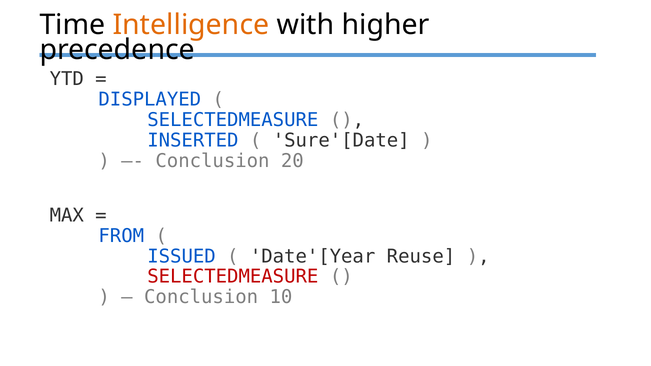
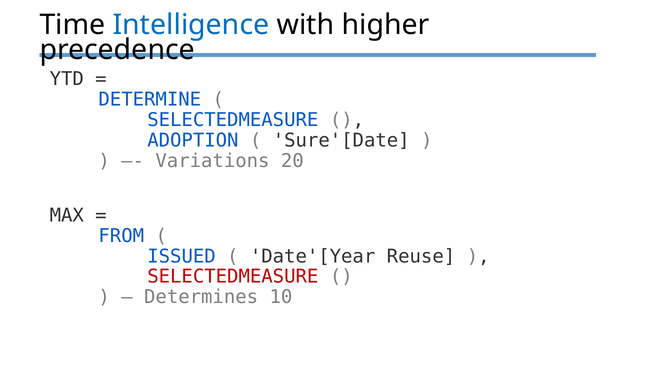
Intelligence colour: orange -> blue (191, 25)
DISPLAYED: DISPLAYED -> DETERMINE (150, 100)
INSERTED: INSERTED -> ADOPTION (193, 140)
Conclusion: Conclusion -> Variations (213, 161)
Conclusion: Conclusion -> Determines (201, 297)
